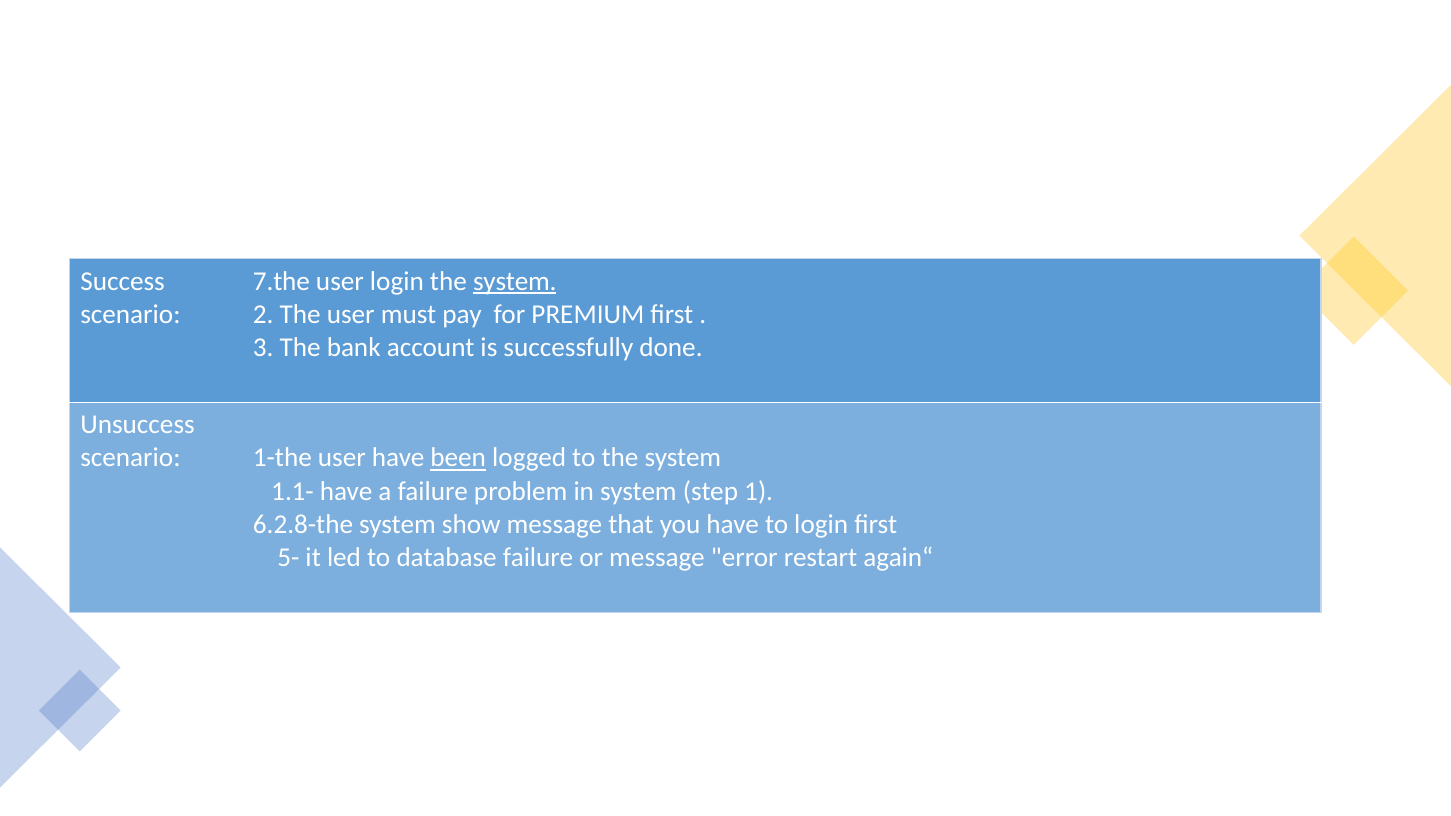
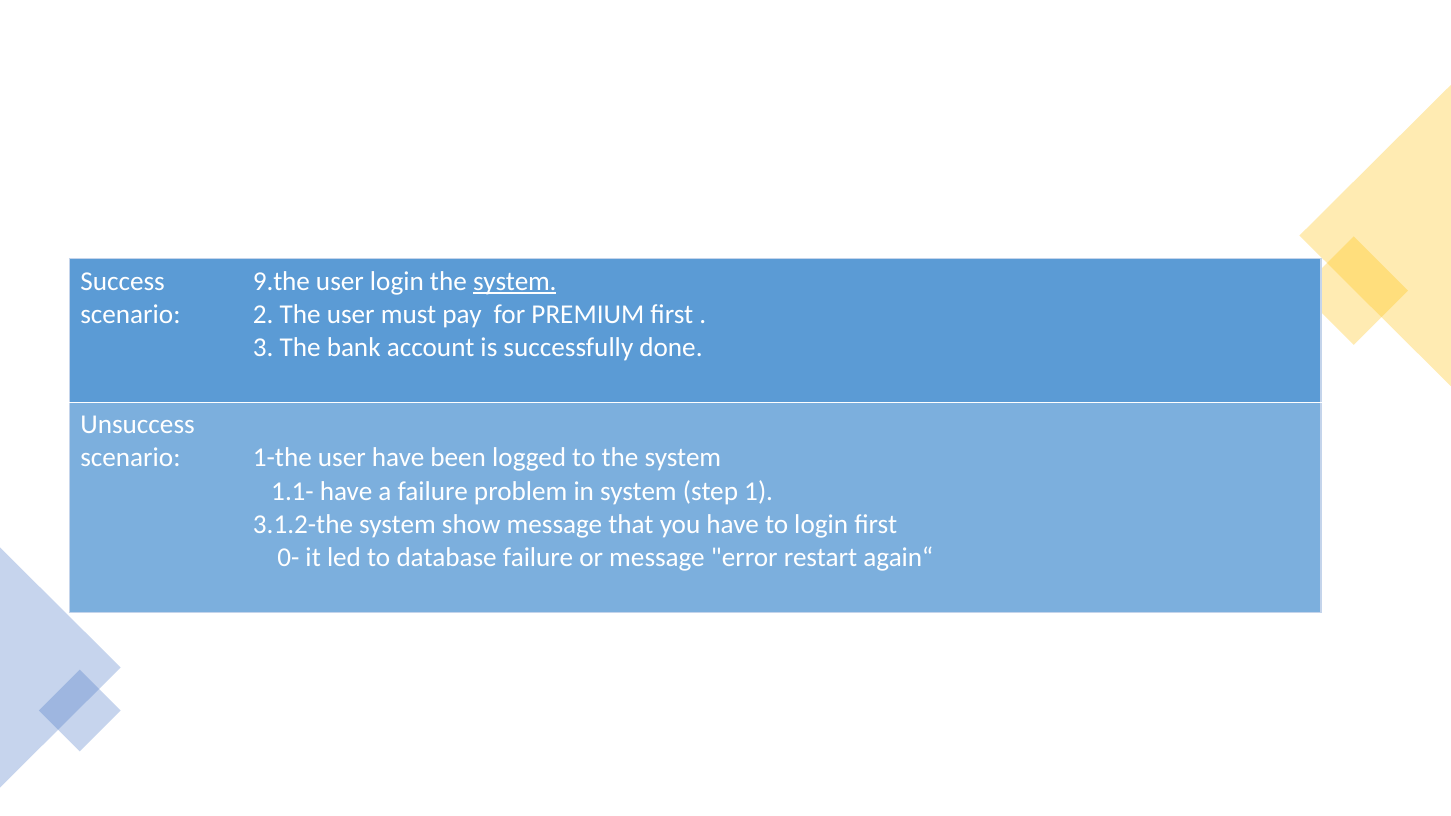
7.the: 7.the -> 9.the (281, 281)
been underline: present -> none (458, 458)
6.2.8-the: 6.2.8-the -> 3.1.2-the (303, 525)
5-: 5- -> 0- (288, 558)
